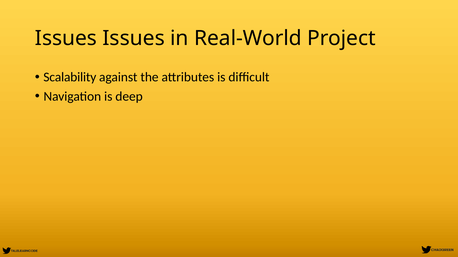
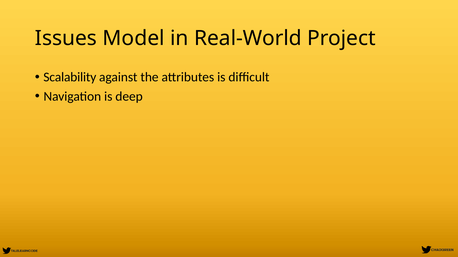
Issues Issues: Issues -> Model (134, 38)
